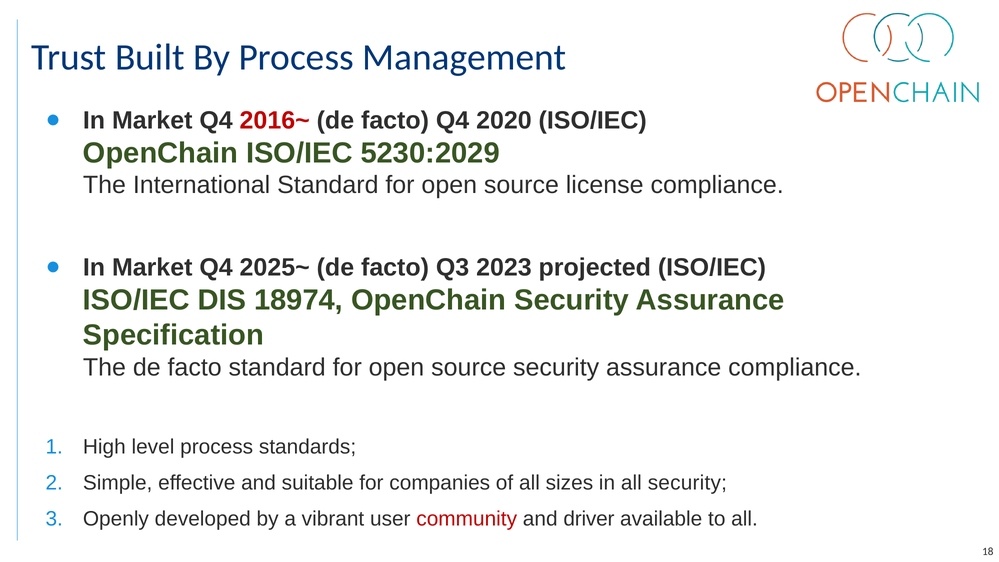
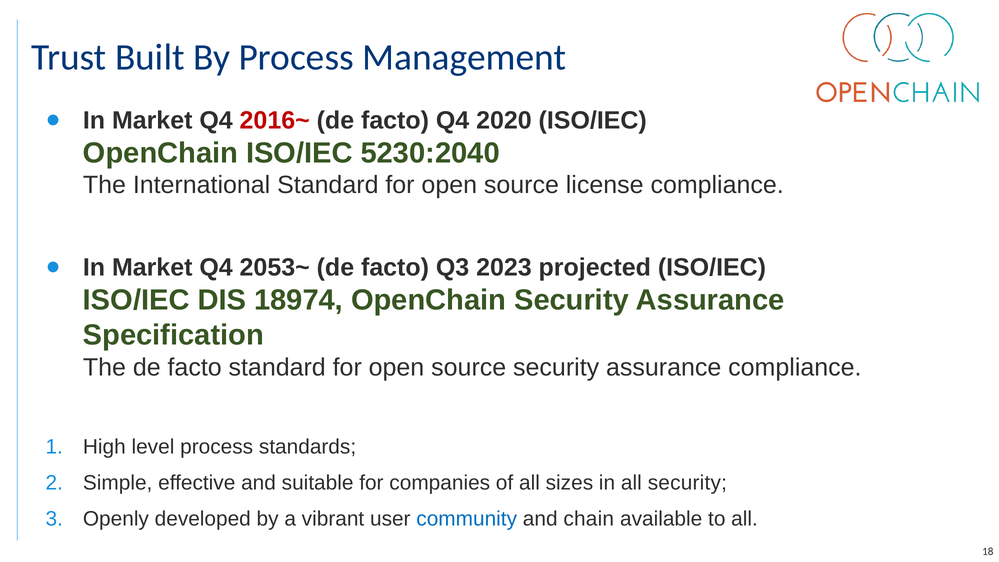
5230:2029: 5230:2029 -> 5230:2040 (430, 153)
2025~: 2025~ -> 2053~ (275, 267)
community colour: red -> blue (467, 519)
driver: driver -> chain (589, 519)
